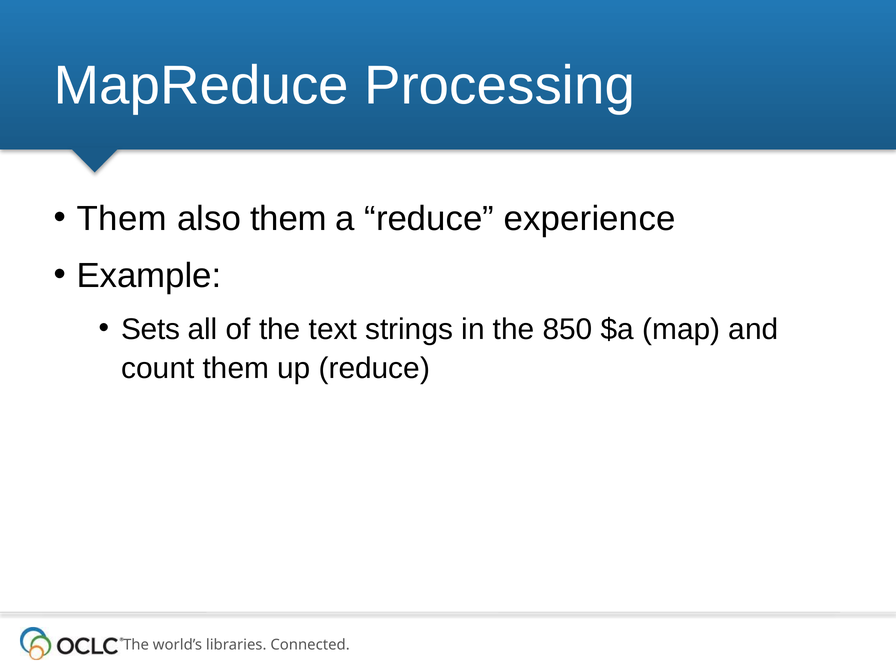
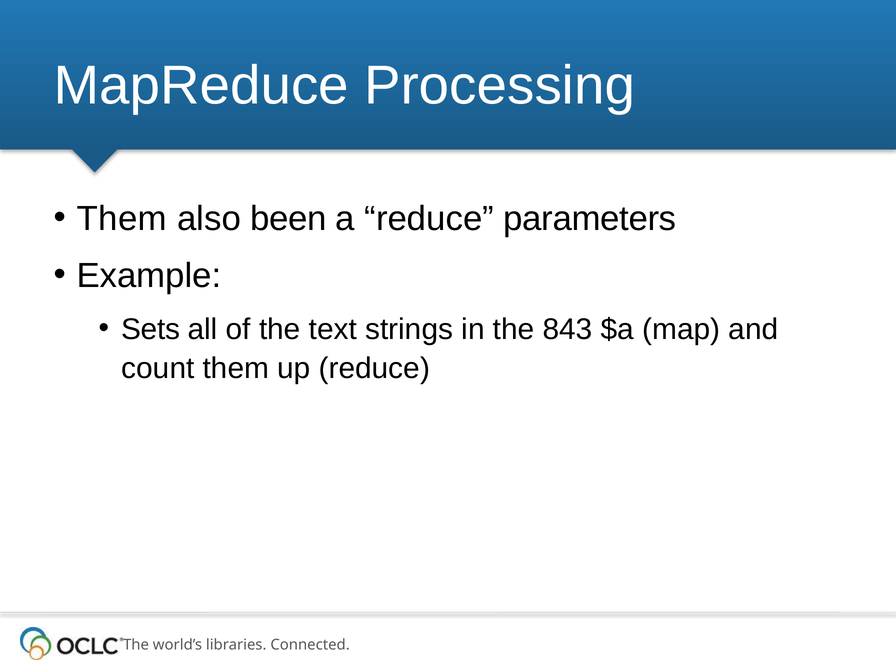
also them: them -> been (288, 219)
experience: experience -> parameters (590, 219)
850: 850 -> 843 (568, 329)
